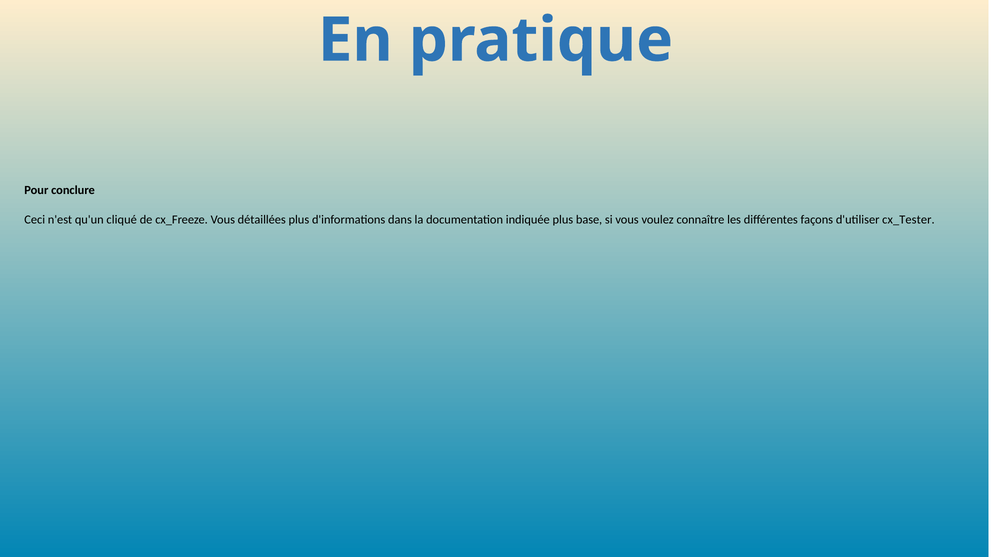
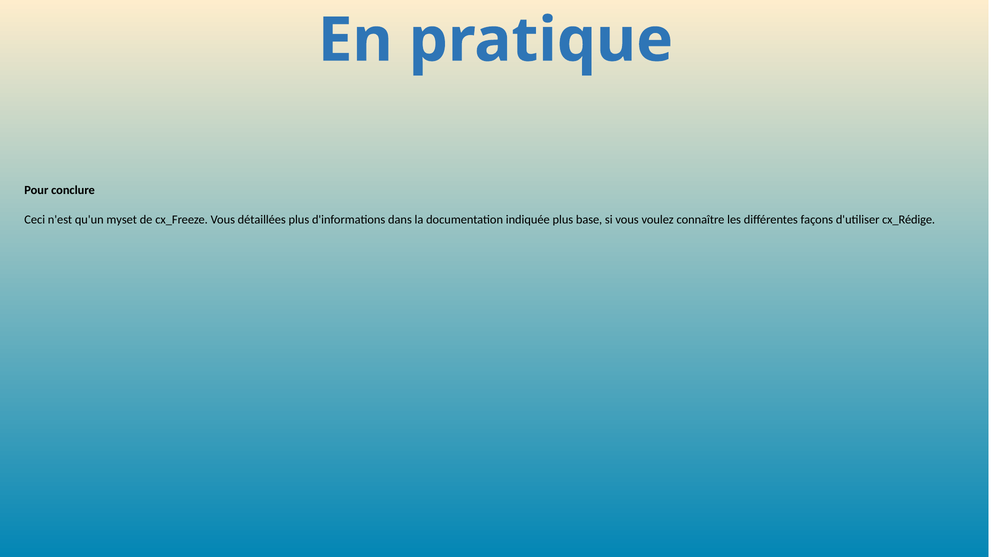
cliqué: cliqué -> myset (122, 220)
cx_Tester: cx_Tester -> cx_Rédige (909, 220)
